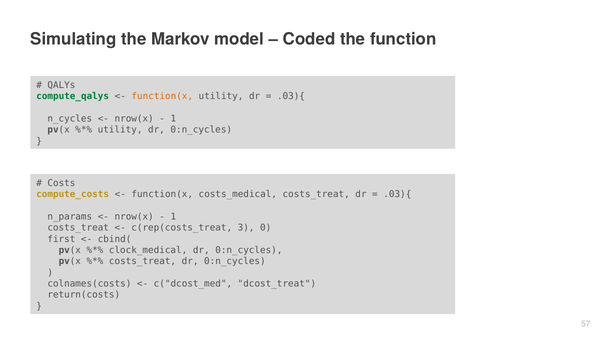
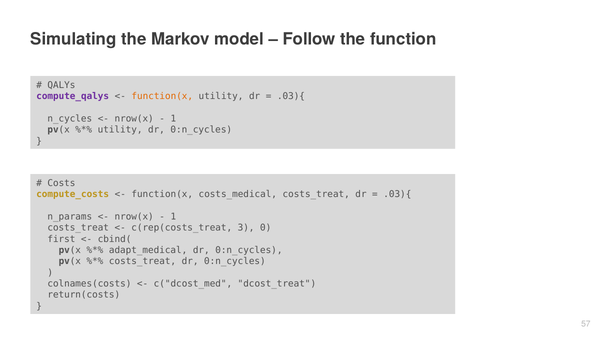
Coded: Coded -> Follow (309, 39)
compute_qalys colour: green -> purple (73, 96)
clock_medical: clock_medical -> adapt_medical (148, 250)
